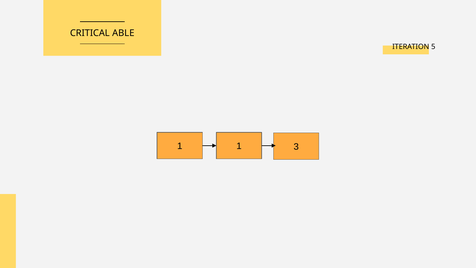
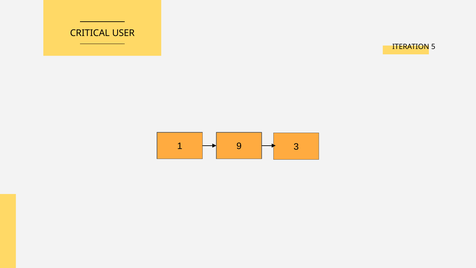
ABLE: ABLE -> USER (123, 33)
1 1: 1 -> 9 (239, 146)
